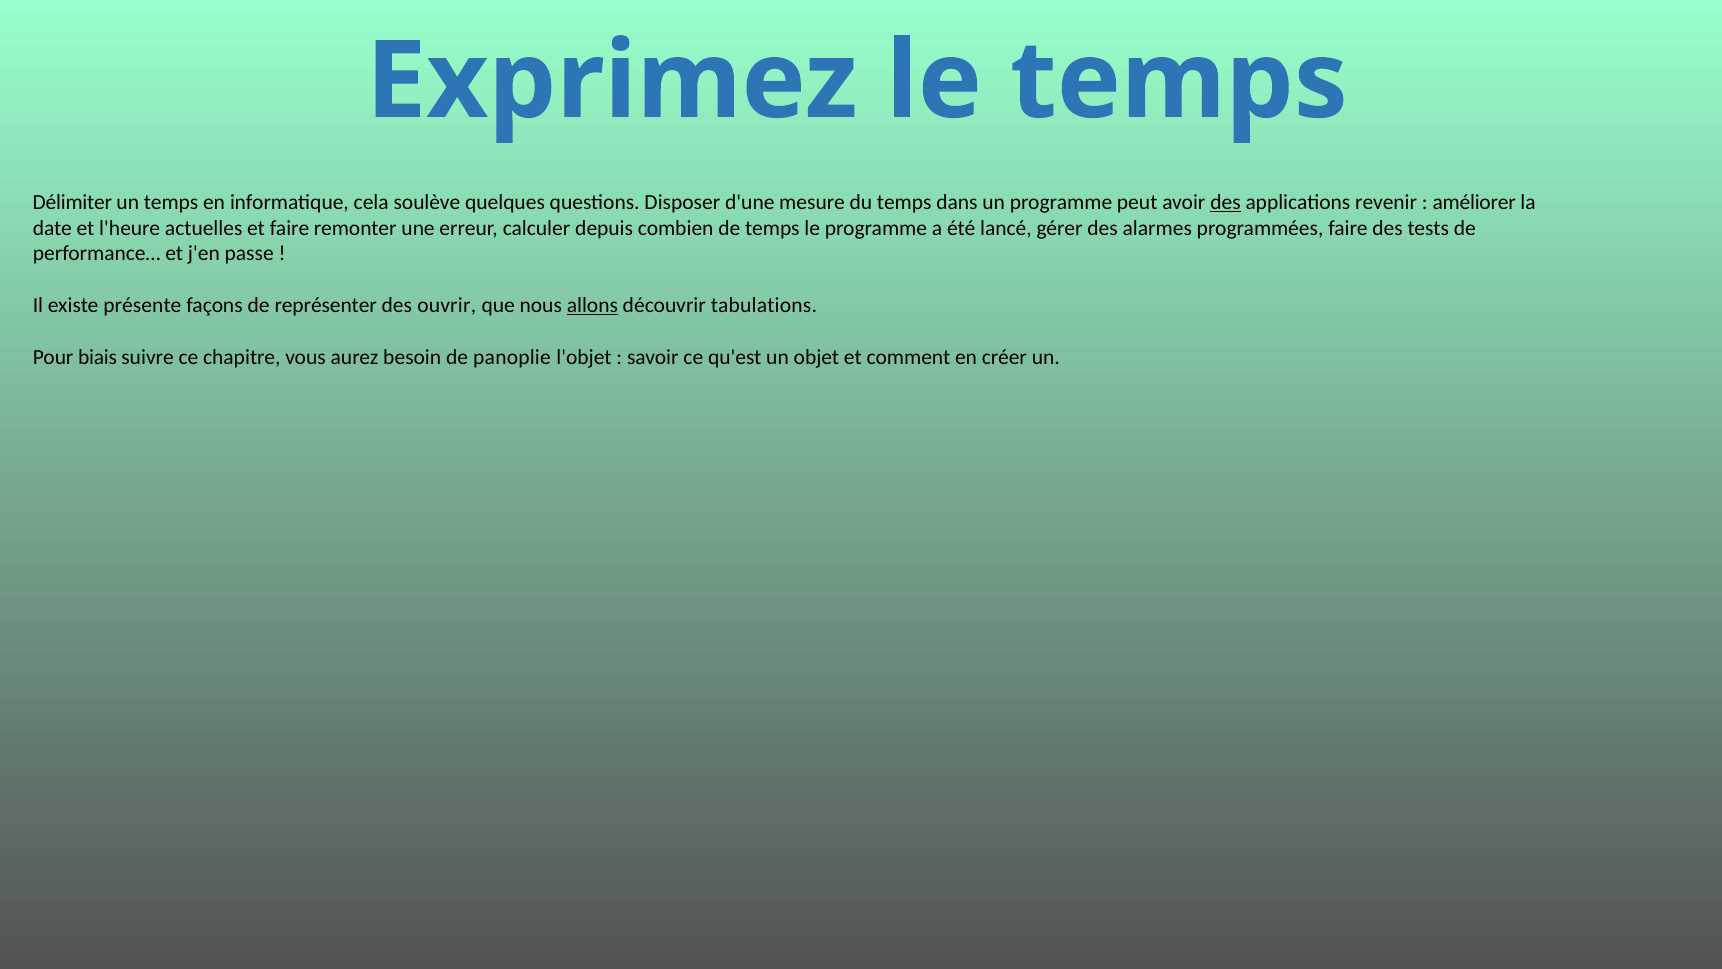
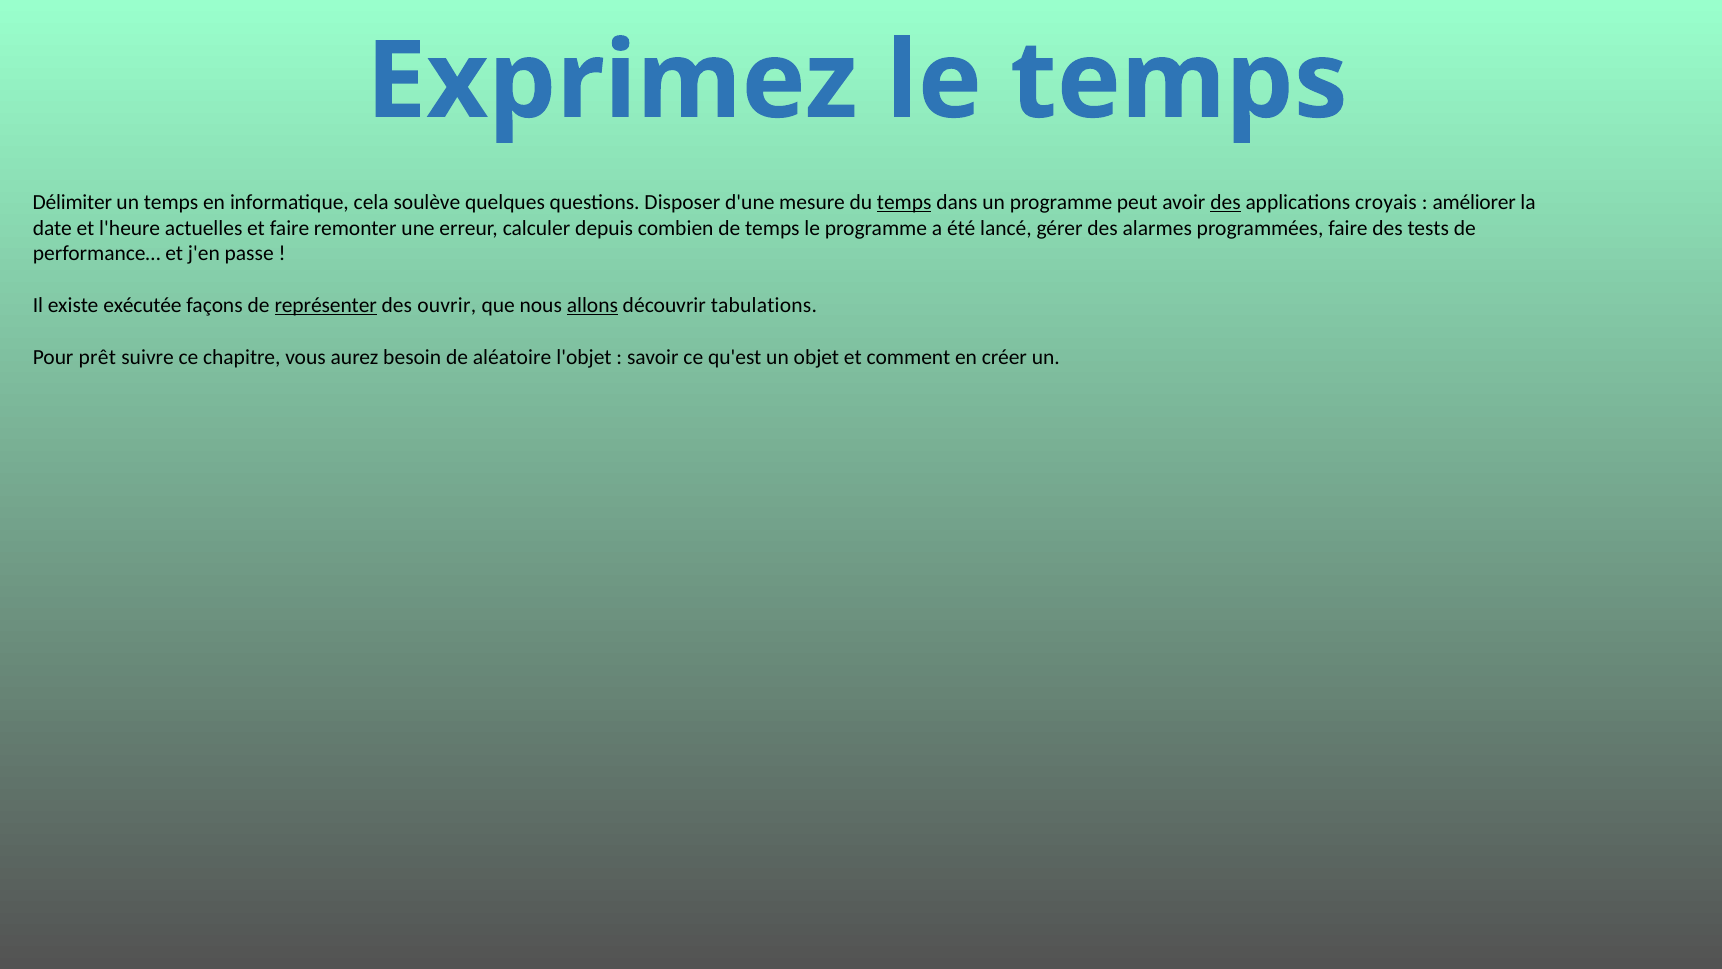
temps underline: none -> present (904, 202)
revenir: revenir -> croyais (1386, 202)
présente: présente -> exécutée (142, 305)
représenter underline: none -> present (326, 305)
biais: biais -> prêt (97, 357)
panoplie: panoplie -> aléatoire (512, 357)
